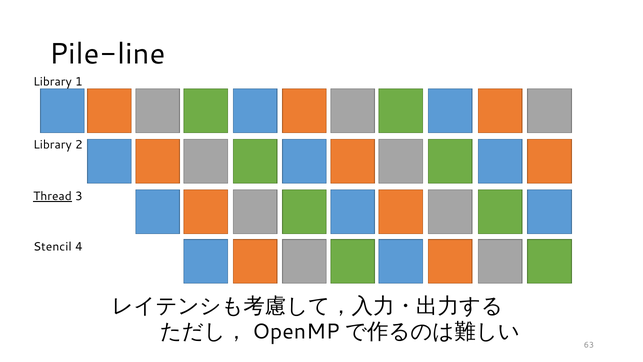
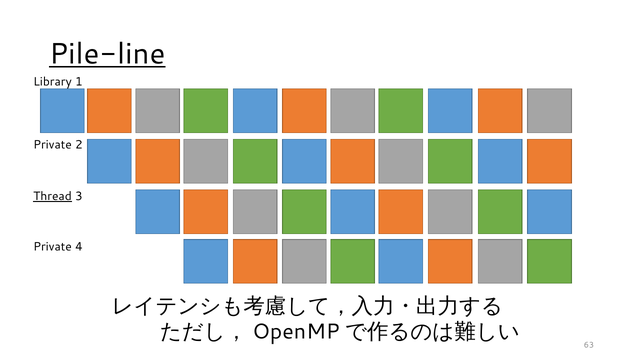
Pile-line underline: none -> present (107, 54)
Library: Library -> Private (52, 145)
Stencil: Stencil -> Private (52, 247)
